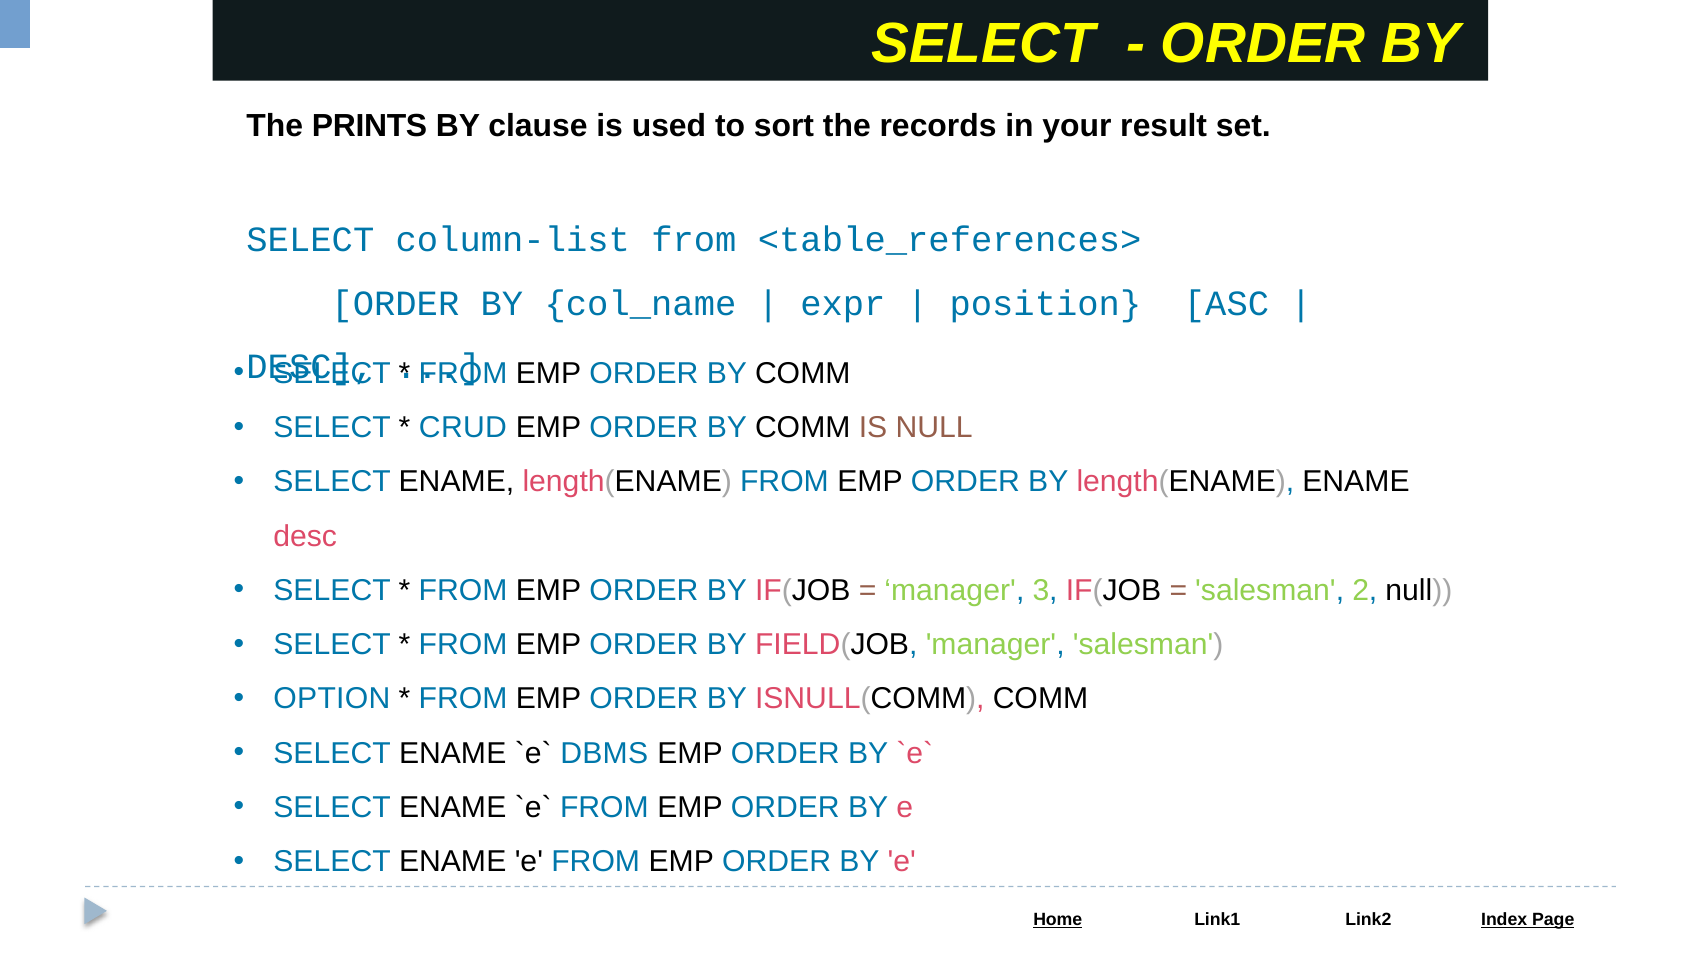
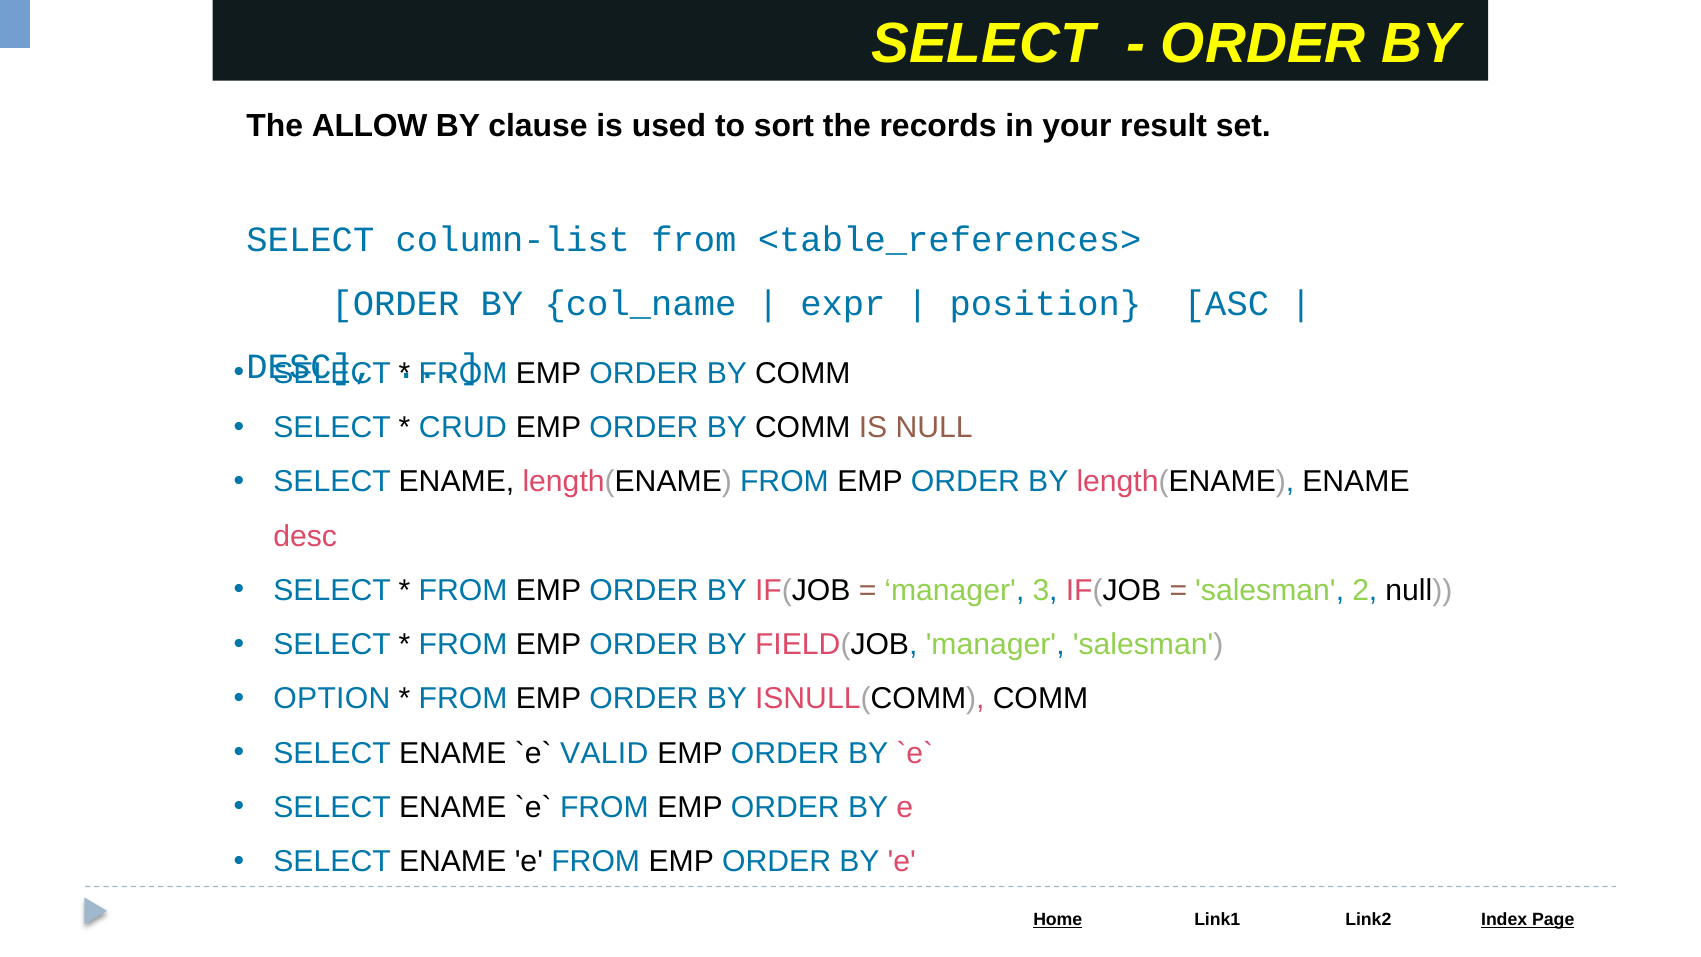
PRINTS: PRINTS -> ALLOW (370, 126)
DBMS: DBMS -> VALID (604, 753)
